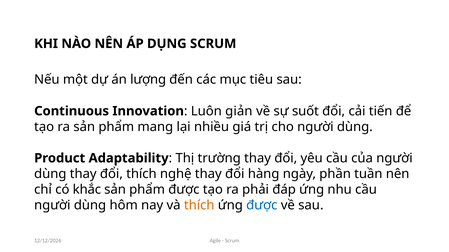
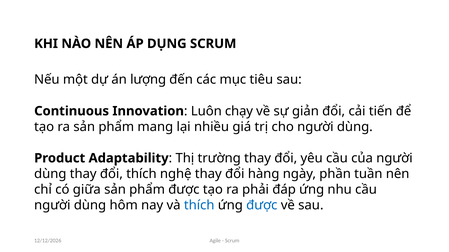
giản: giản -> chạy (239, 111)
suốt: suốt -> giản (305, 111)
khắc: khắc -> giữa (87, 190)
thích colour: orange -> blue (199, 206)
